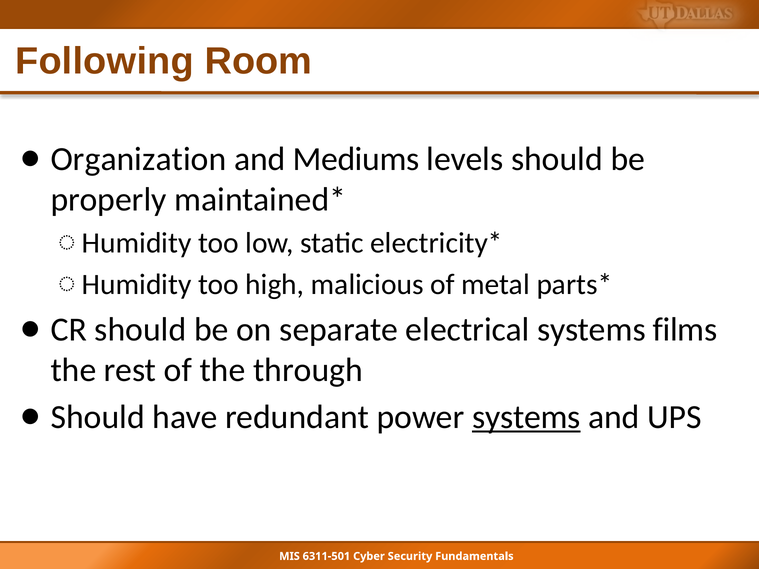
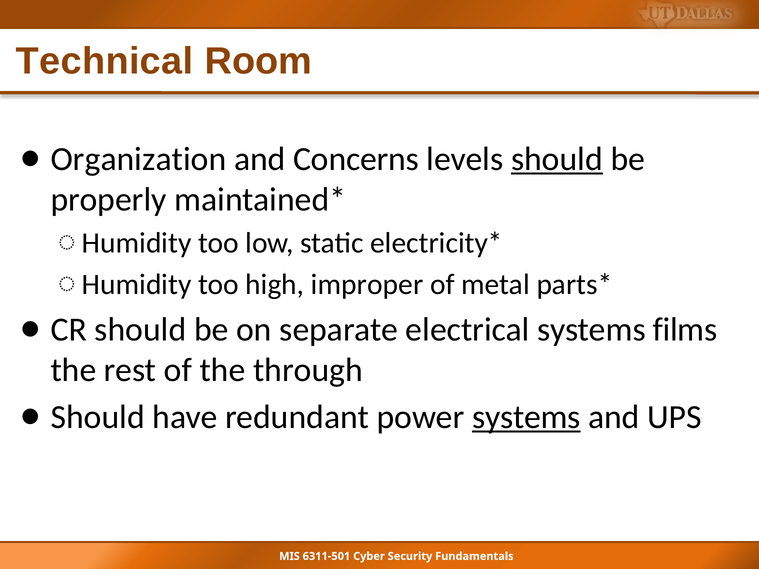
Following: Following -> Technical (104, 61)
Mediums: Mediums -> Concerns (356, 159)
should underline: none -> present (557, 159)
malicious: malicious -> improper (367, 285)
